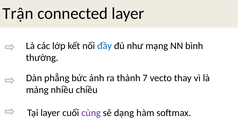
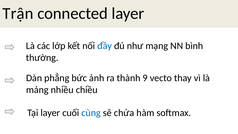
7: 7 -> 9 (145, 78)
cùng colour: purple -> blue (91, 113)
dạng: dạng -> chứa (124, 113)
